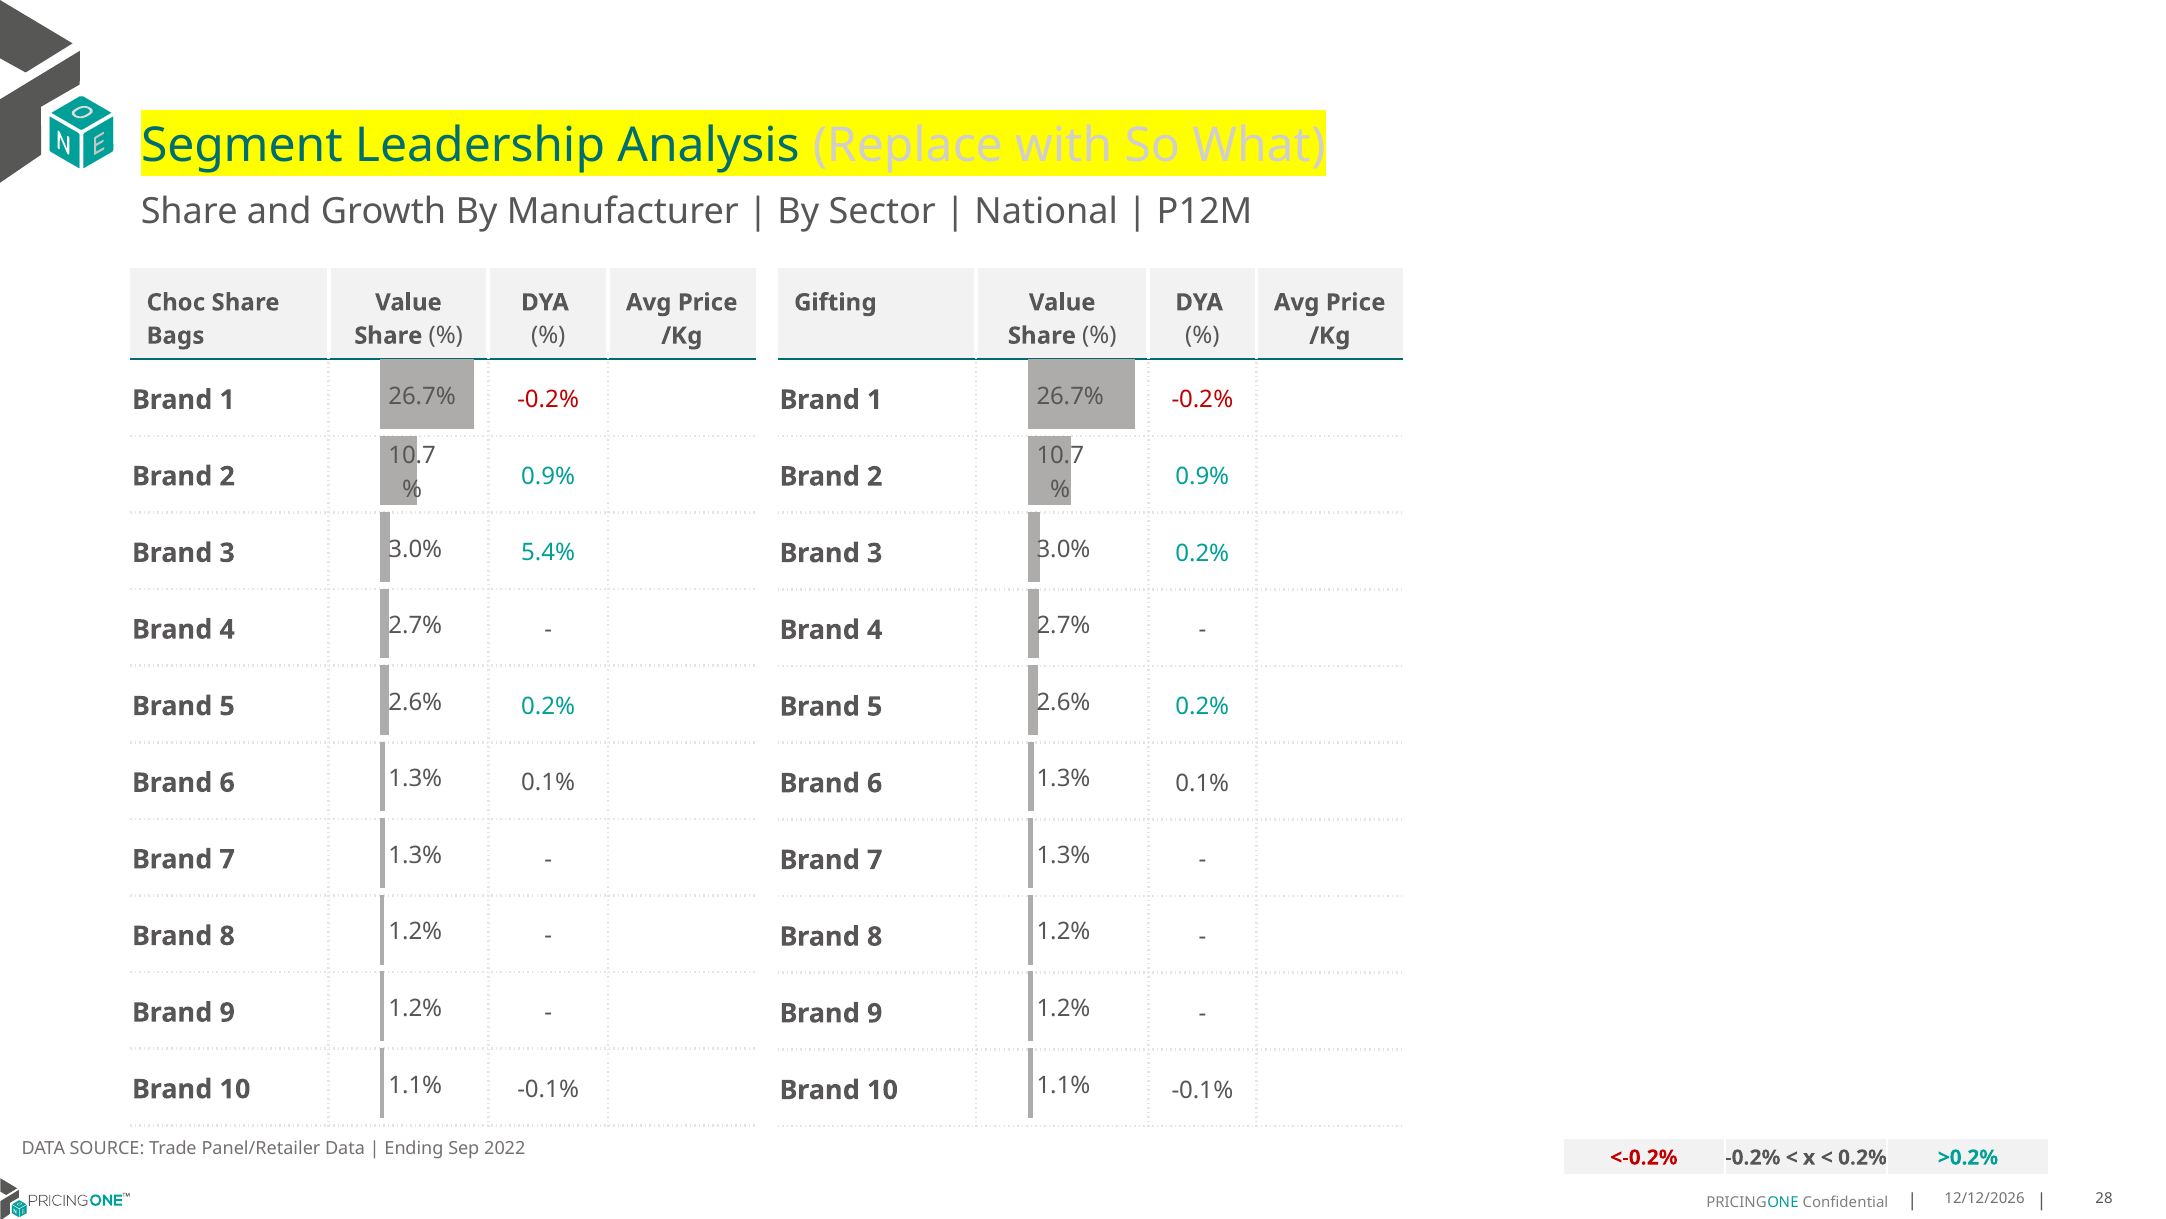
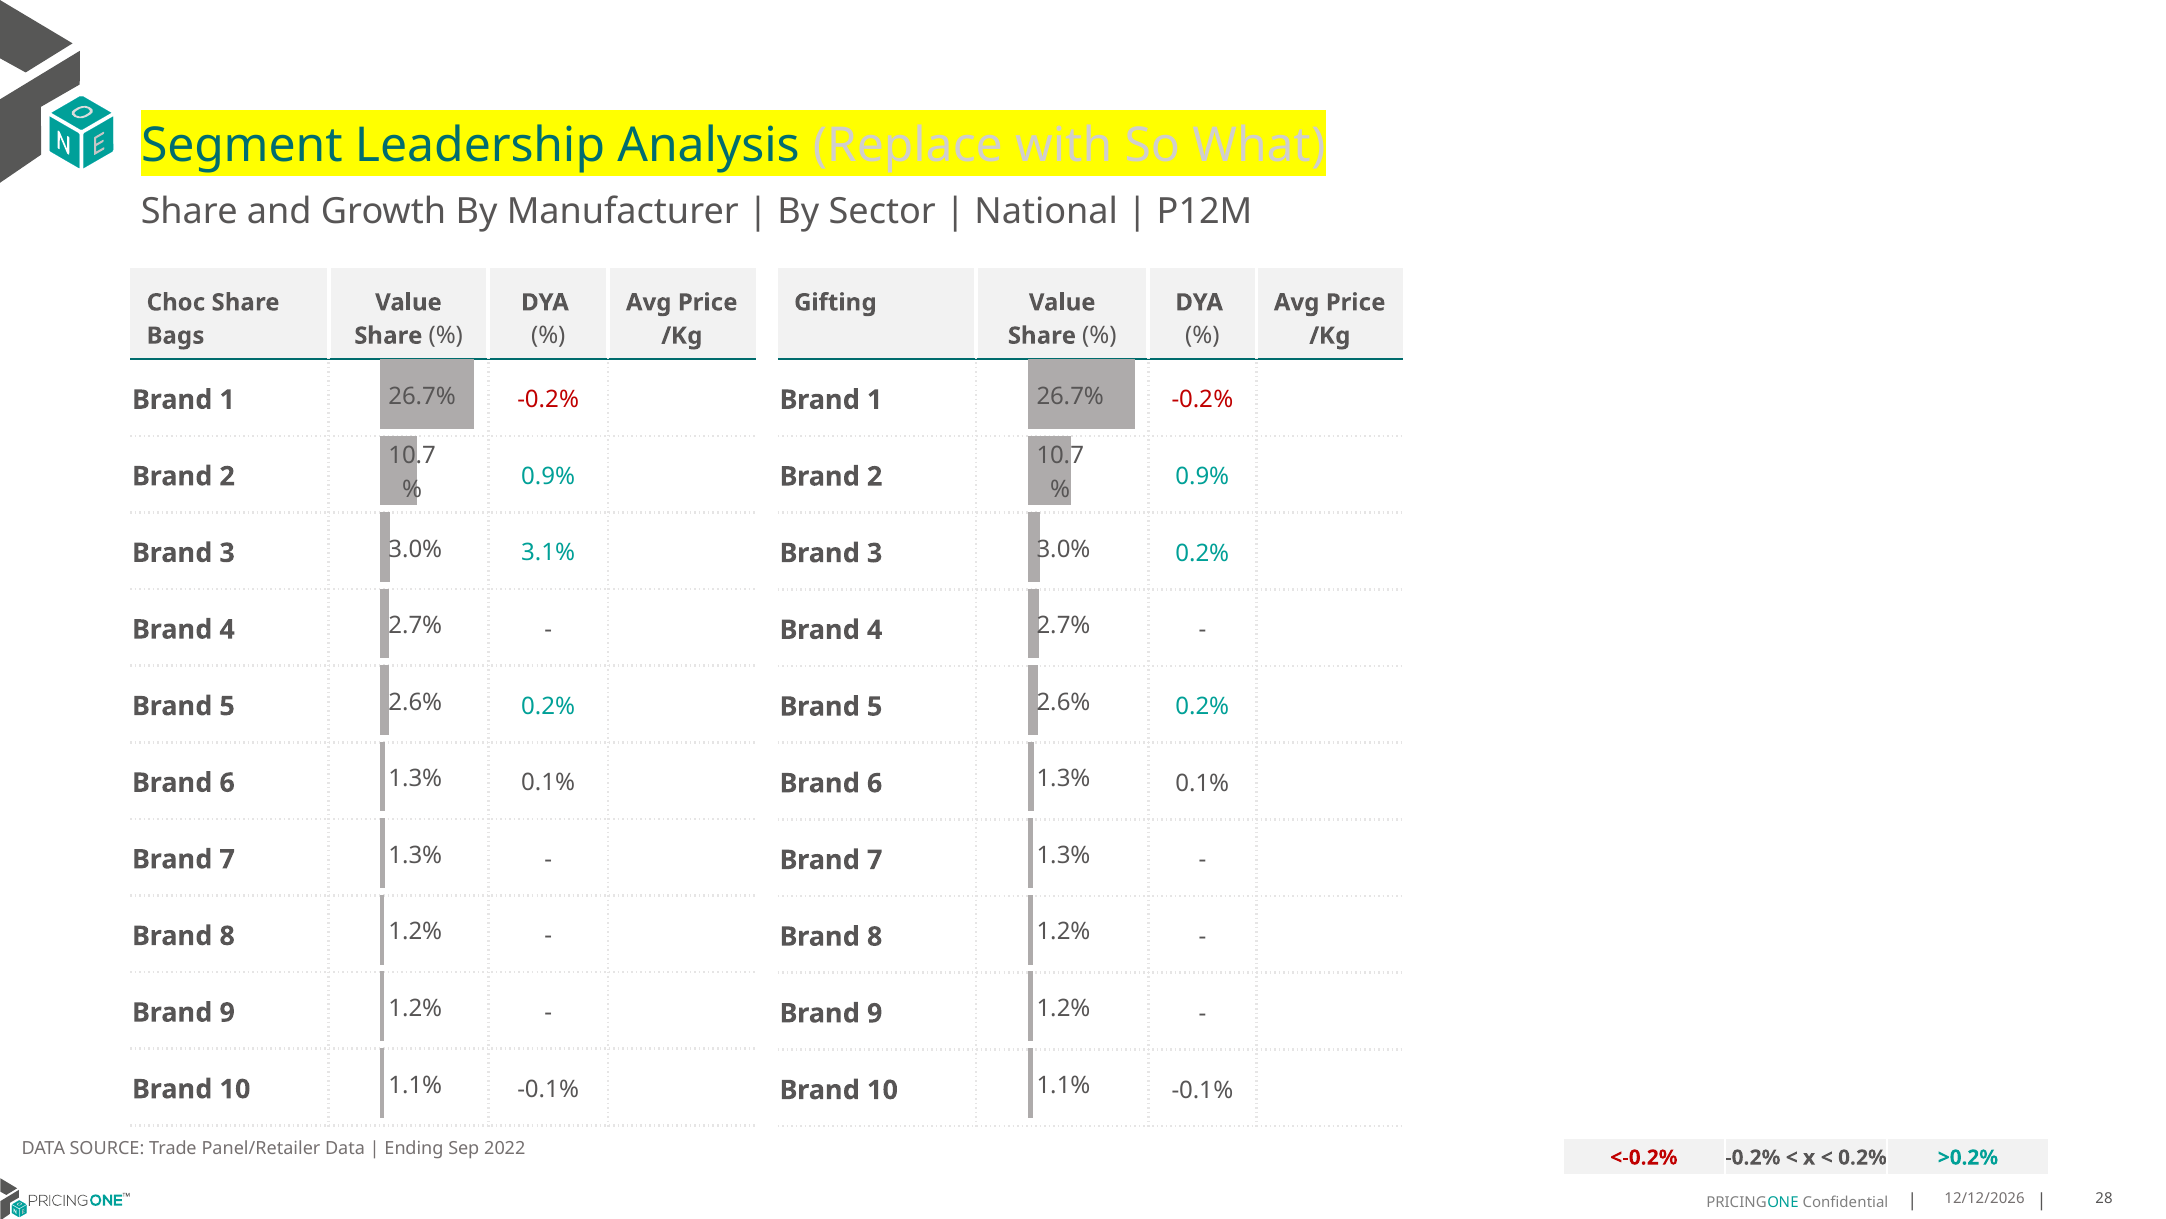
5.4%: 5.4% -> 3.1% (548, 553)
